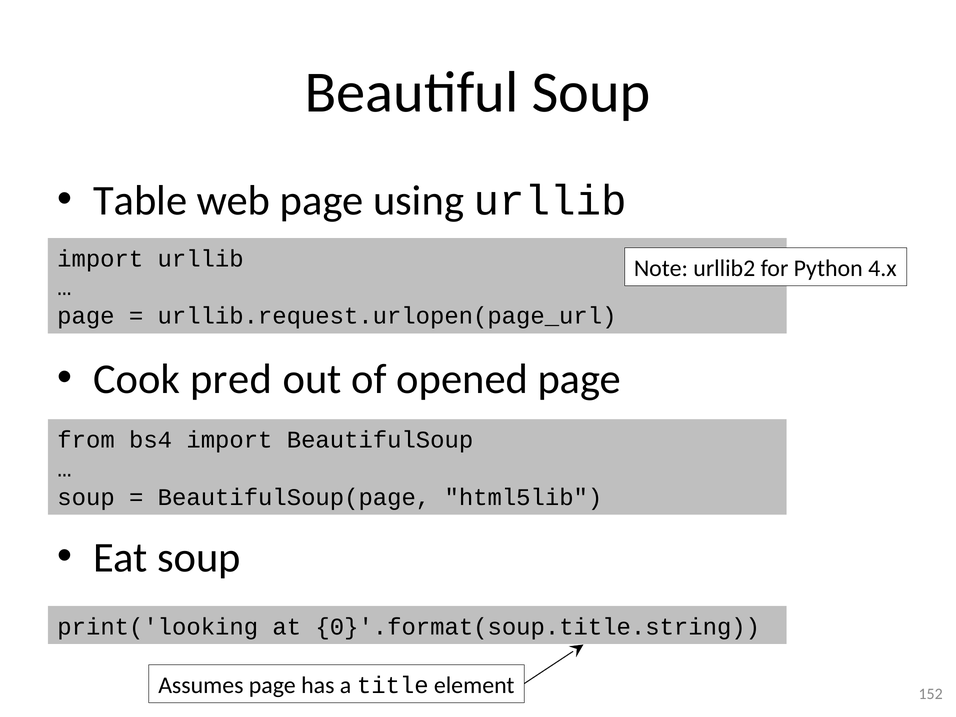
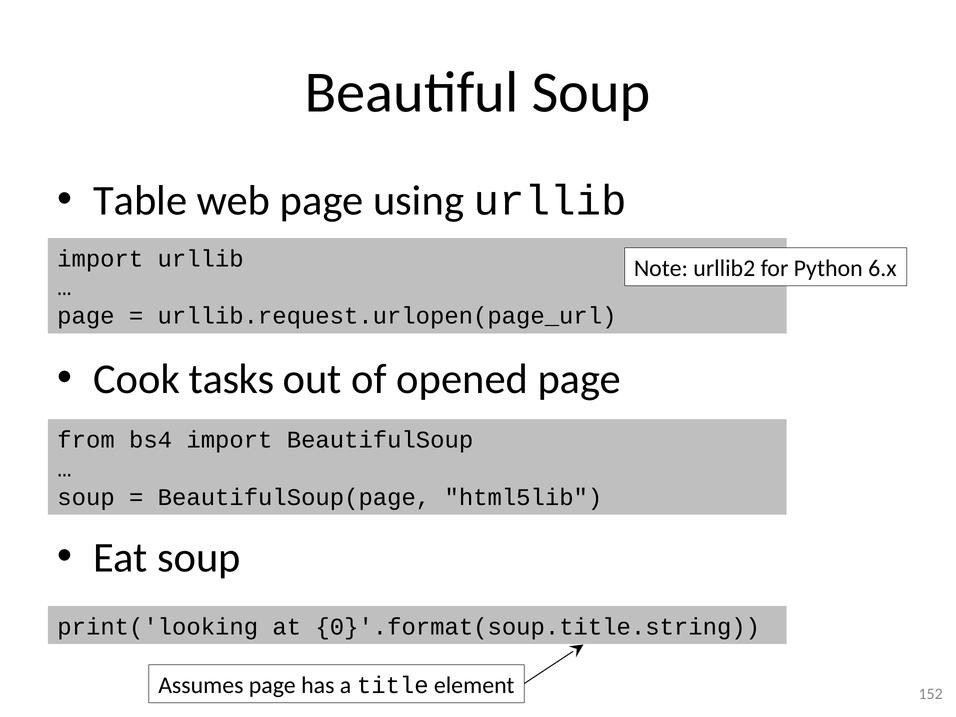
4.x: 4.x -> 6.x (882, 268)
pred: pred -> tasks (232, 379)
